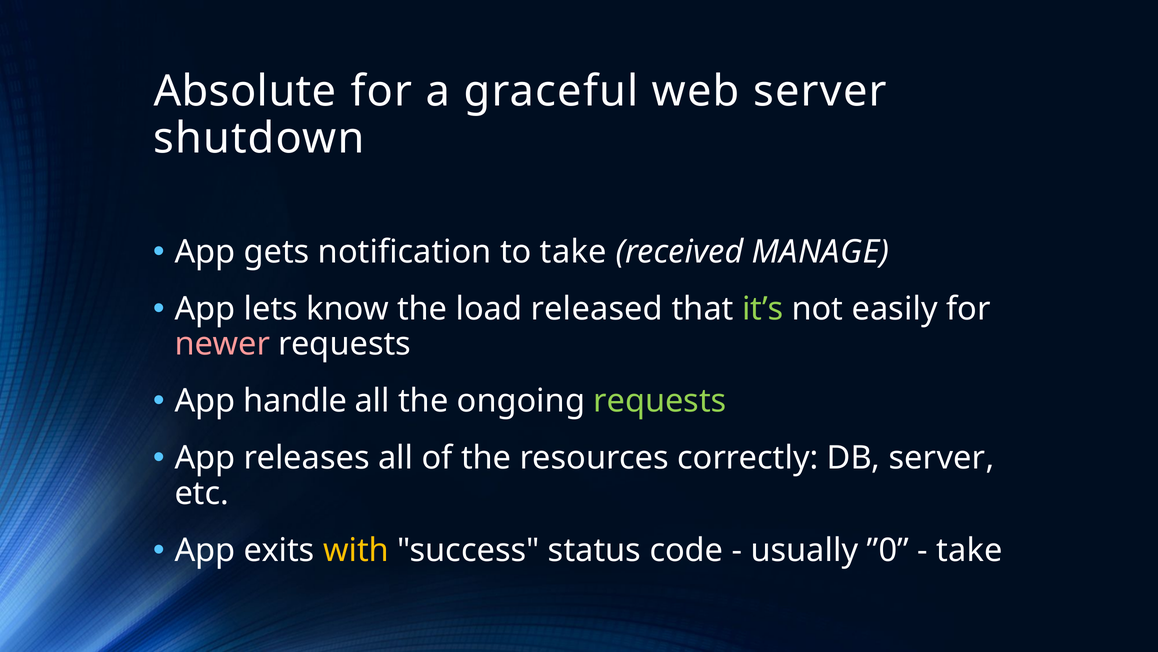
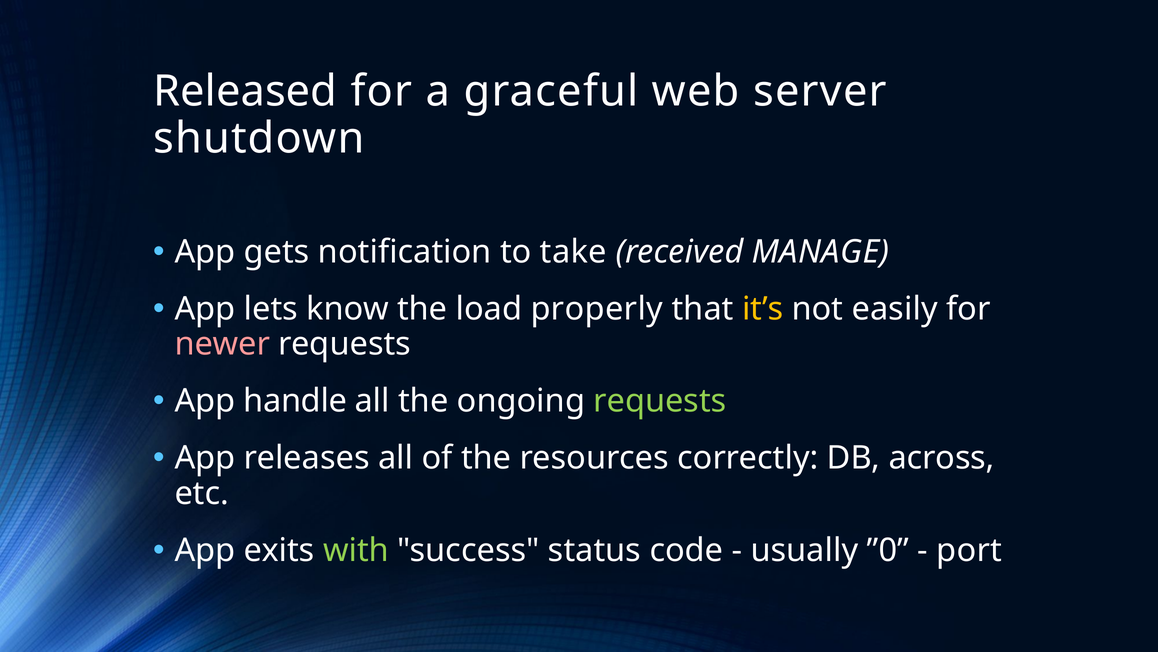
Absolute: Absolute -> Released (245, 91)
released: released -> properly (597, 309)
it’s colour: light green -> yellow (763, 309)
DB server: server -> across (942, 458)
with colour: yellow -> light green (356, 550)
take: take -> port (969, 550)
